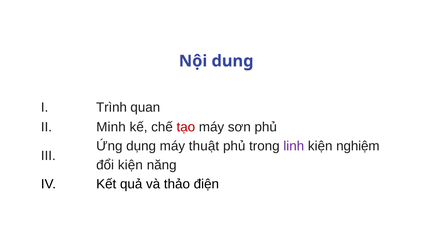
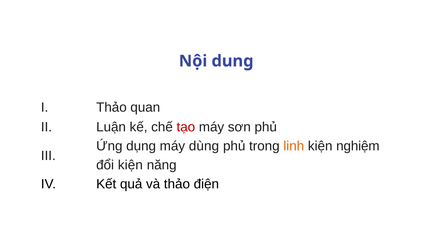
I Trình: Trình -> Thảo (111, 108)
Minh: Minh -> Luận (111, 127)
thuật: thuật -> dùng (204, 146)
linh colour: purple -> orange (294, 146)
